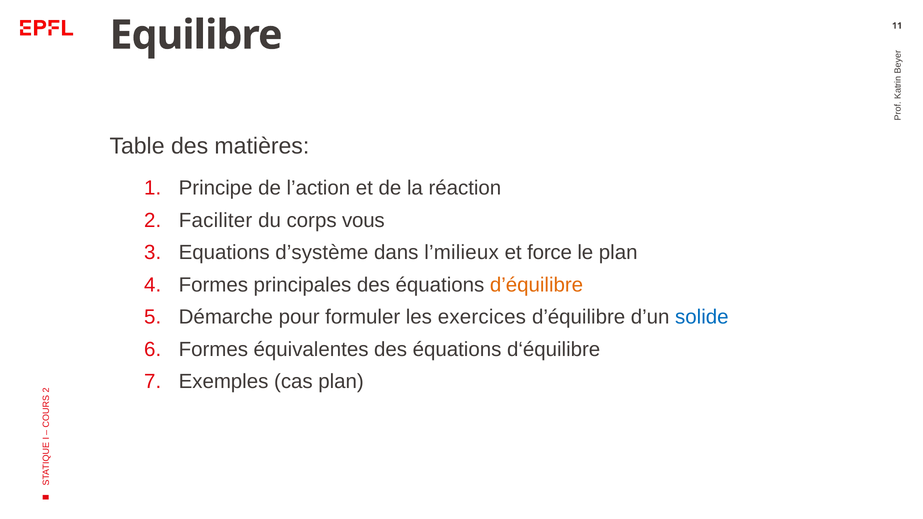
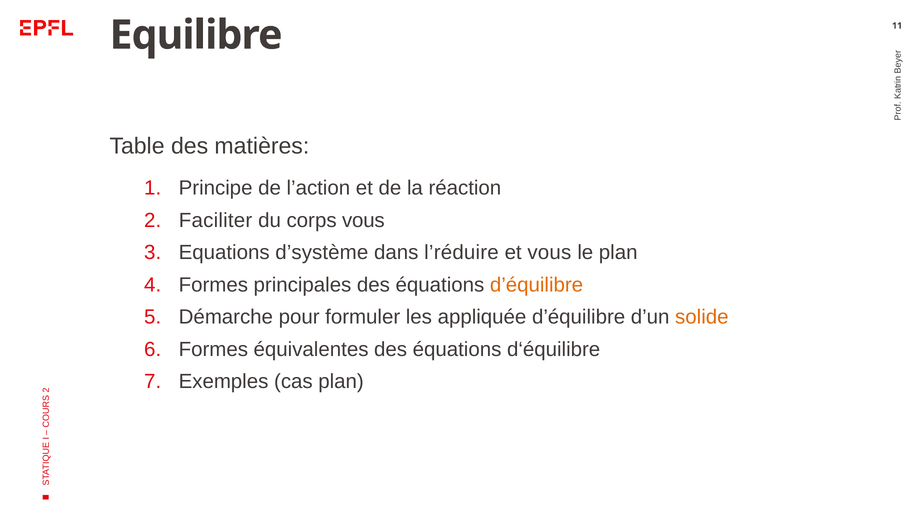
l’milieux: l’milieux -> l’réduire (462, 253)
et force: force -> vous (549, 253)
exercices: exercices -> appliquée (482, 317)
solide colour: blue -> orange (702, 317)
